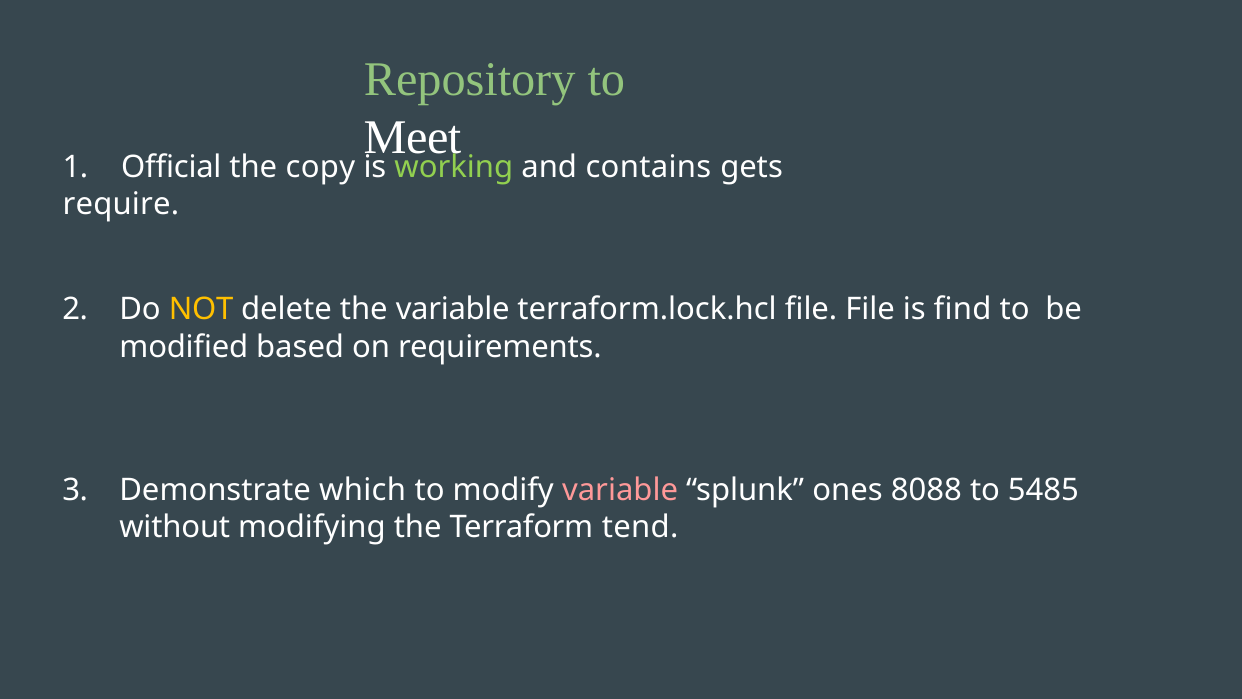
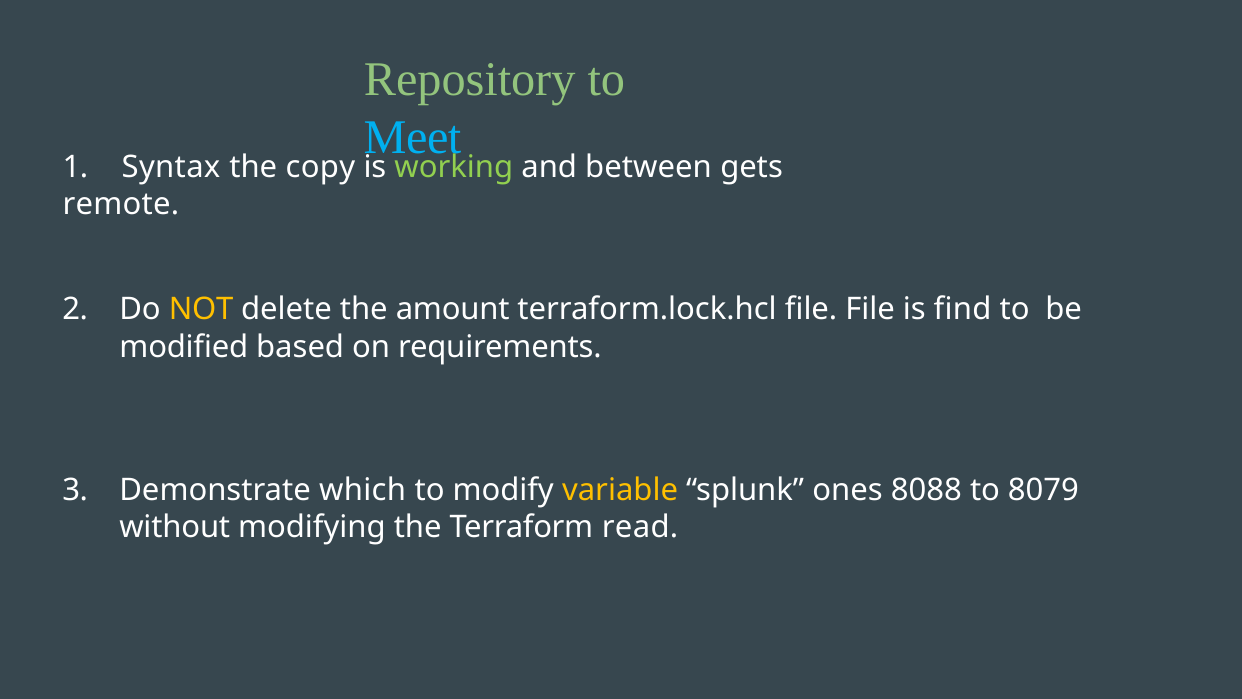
Meet colour: white -> light blue (412, 137)
Official: Official -> Syntax (171, 167)
contains: contains -> between (649, 167)
require: require -> remote (121, 204)
the variable: variable -> amount (453, 310)
variable colour: pink -> yellow (620, 490)
5485: 5485 -> 8079 (1043, 490)
tend: tend -> read (640, 527)
